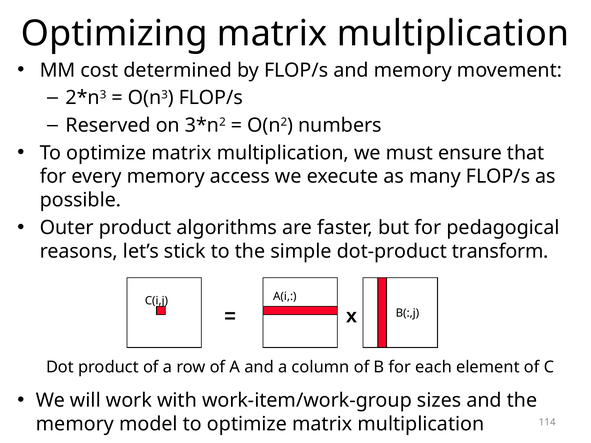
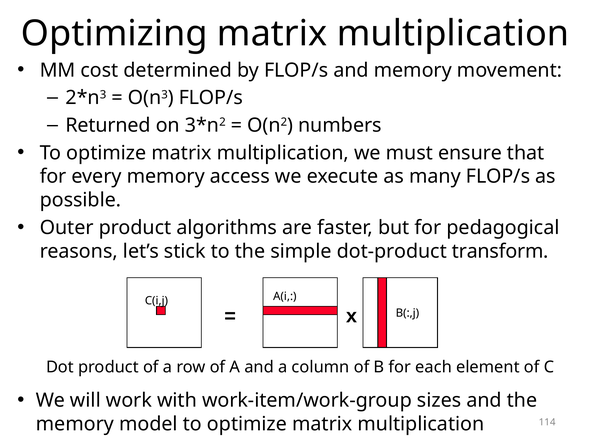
Reserved: Reserved -> Returned (108, 125)
